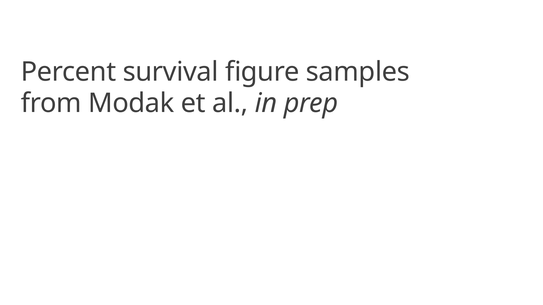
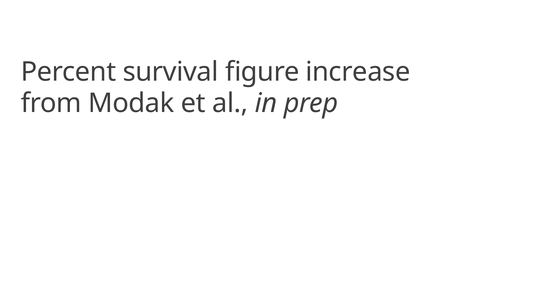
samples: samples -> increase (358, 72)
